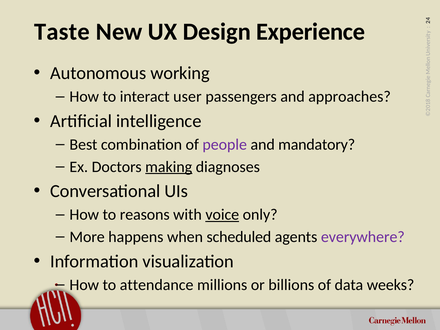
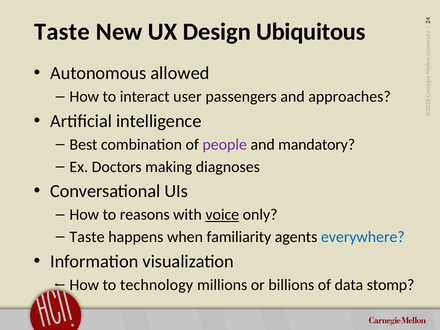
Experience: Experience -> Ubiquitous (311, 32)
working: working -> allowed (180, 73)
making underline: present -> none (169, 167)
More: More -> Taste (87, 237)
scheduled: scheduled -> familiarity (239, 237)
everywhere colour: purple -> blue (363, 237)
attendance: attendance -> technology (157, 285)
weeks: weeks -> stomp (391, 285)
